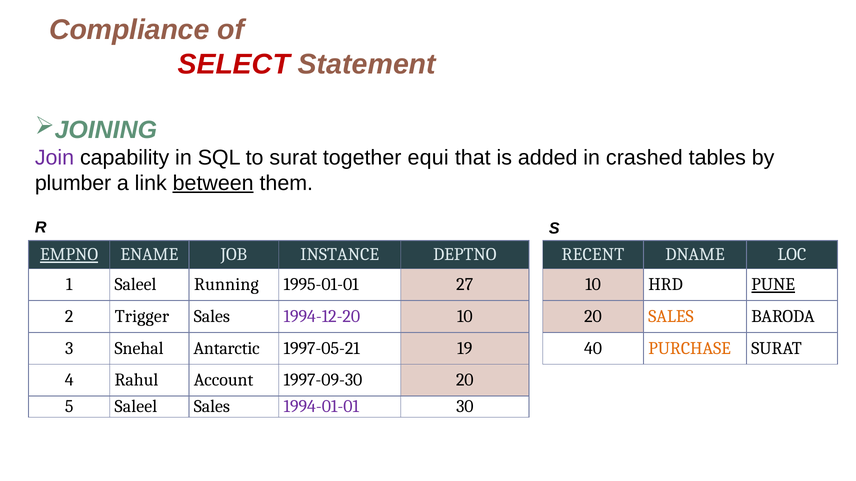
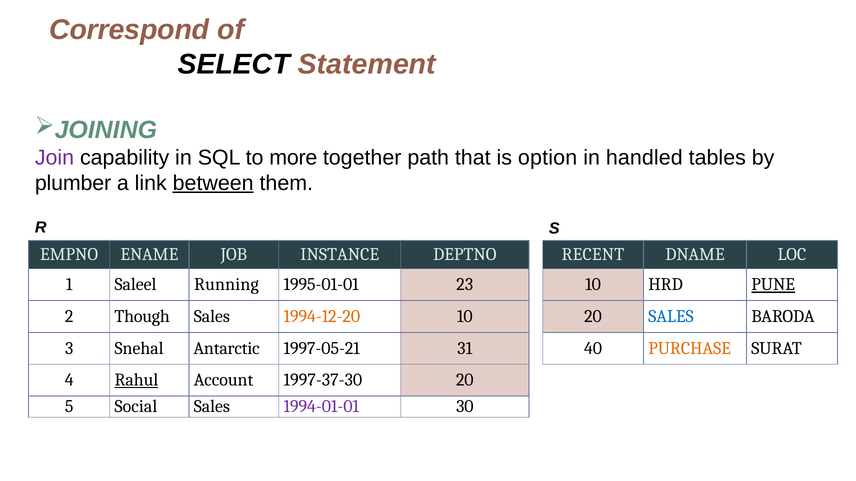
Compliance: Compliance -> Correspond (129, 30)
SELECT colour: red -> black (234, 64)
to surat: surat -> more (293, 158)
equi: equi -> path (428, 158)
added: added -> option (548, 158)
crashed: crashed -> handled (644, 158)
EMPNO underline: present -> none (69, 255)
27: 27 -> 23 (465, 285)
Trigger: Trigger -> Though (142, 317)
1994-12-20 colour: purple -> orange (322, 317)
SALES colour: orange -> blue (671, 317)
19: 19 -> 31 (465, 348)
Rahul underline: none -> present (136, 380)
1997-09-30: 1997-09-30 -> 1997-37-30 (323, 380)
5 Saleel: Saleel -> Social (136, 407)
